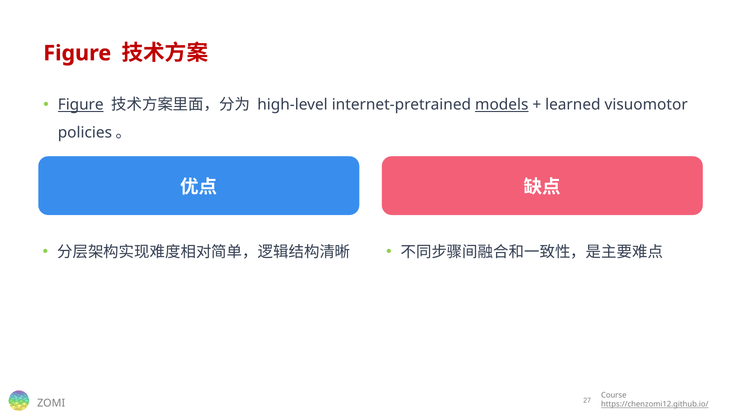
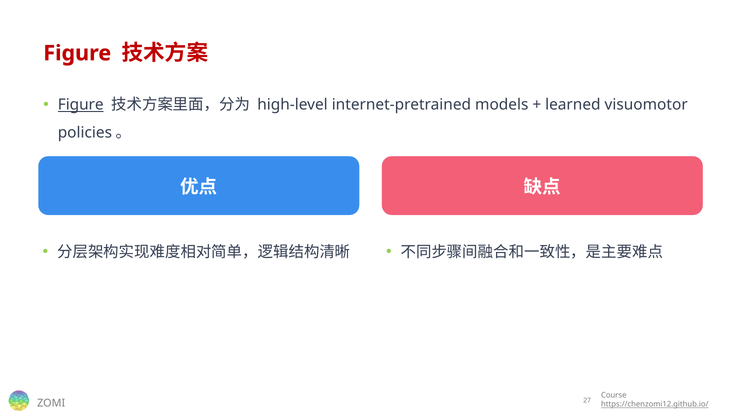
models underline: present -> none (502, 105)
